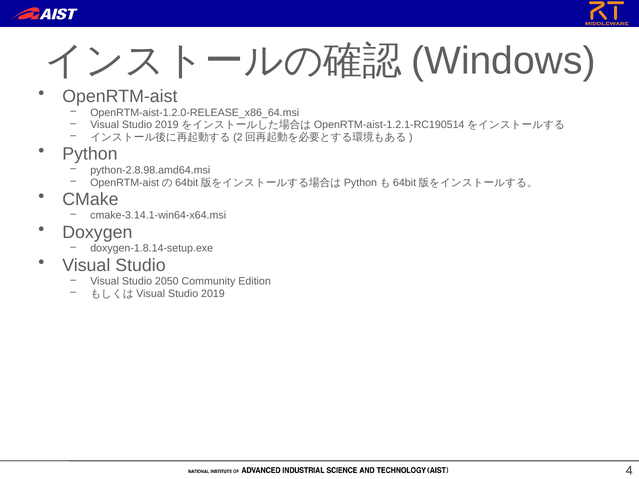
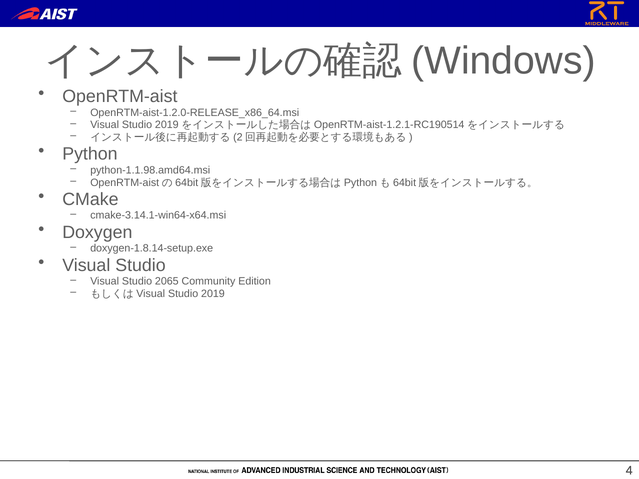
python-2.8.98.amd64.msi: python-2.8.98.amd64.msi -> python-1.1.98.amd64.msi (150, 170)
2050: 2050 -> 2065 (167, 281)
